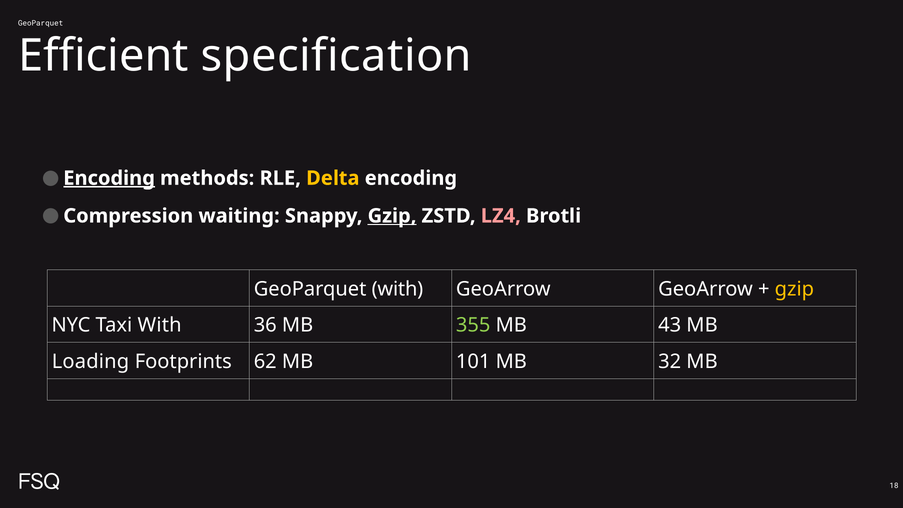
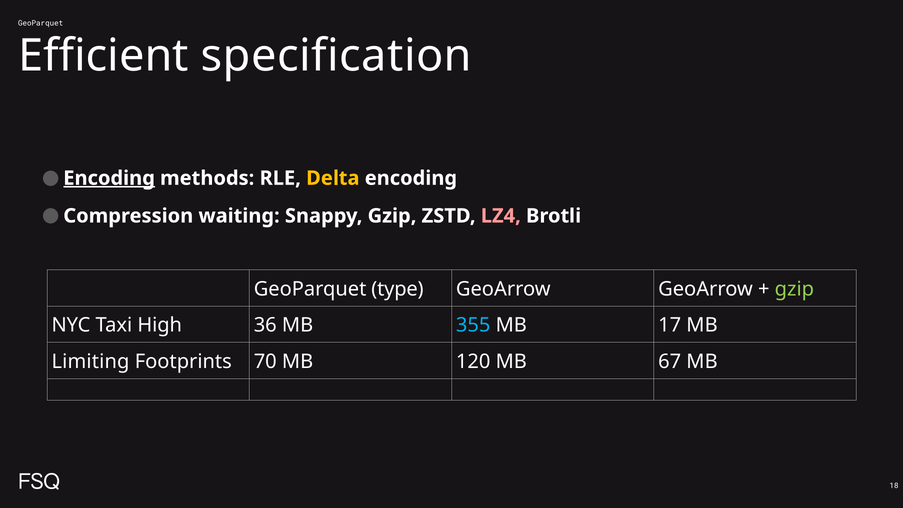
Gzip underline: present -> none (392, 216)
GeoParquet with: with -> type (397, 289)
gzip colour: yellow -> light green (794, 289)
Taxi With: With -> High (160, 325)
355 colour: light green -> light blue (473, 325)
43: 43 -> 17 (670, 325)
Loading: Loading -> Limiting (90, 362)
62: 62 -> 70 (265, 362)
101: 101 -> 120 (473, 362)
32: 32 -> 67 (670, 362)
